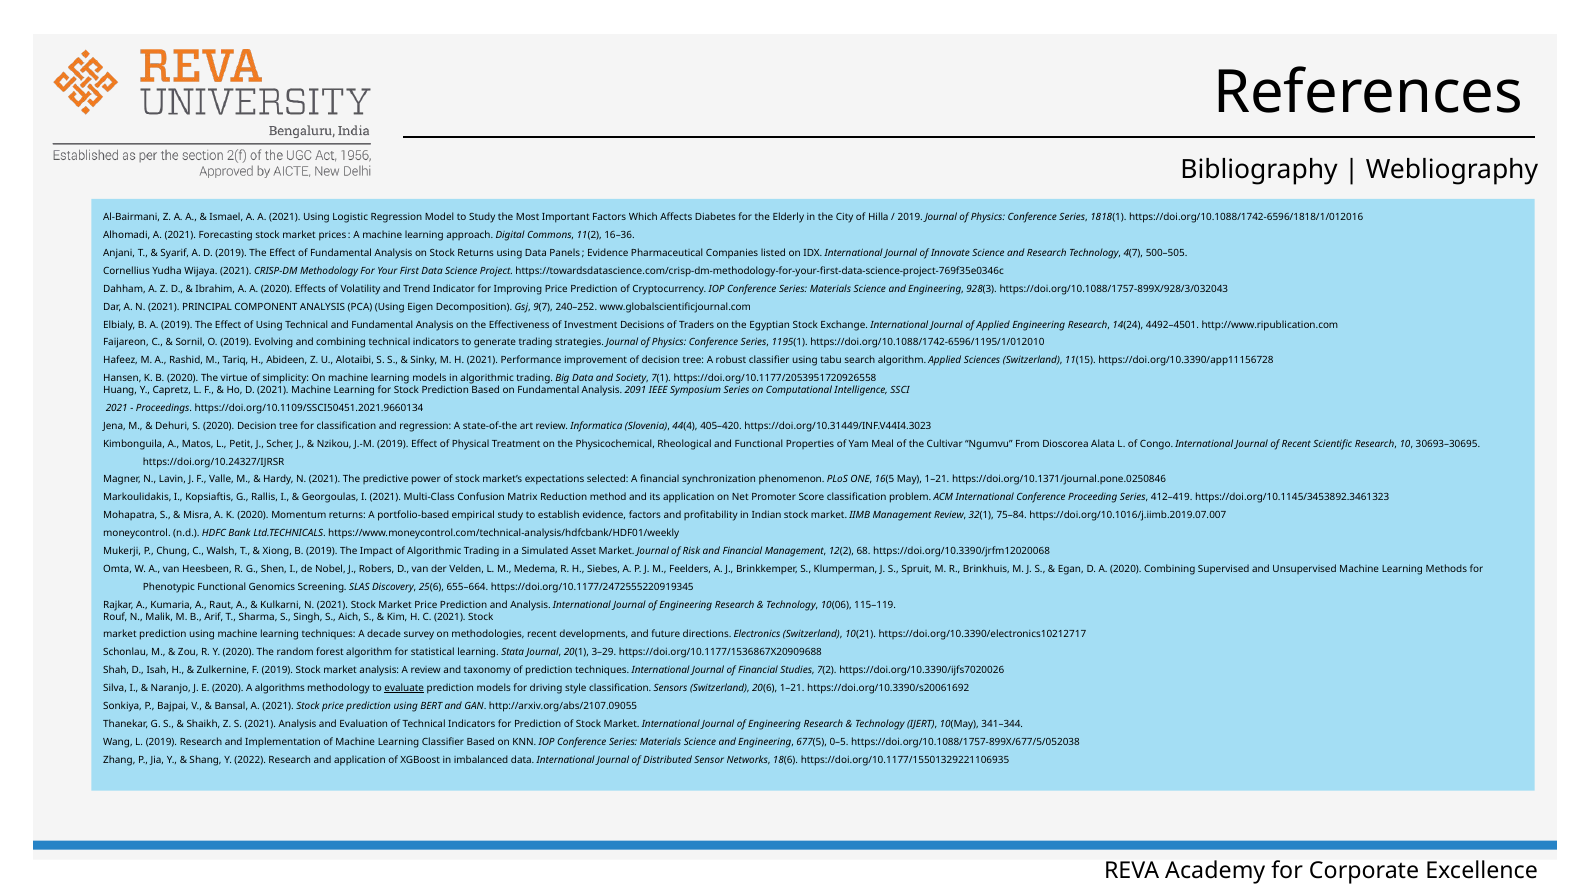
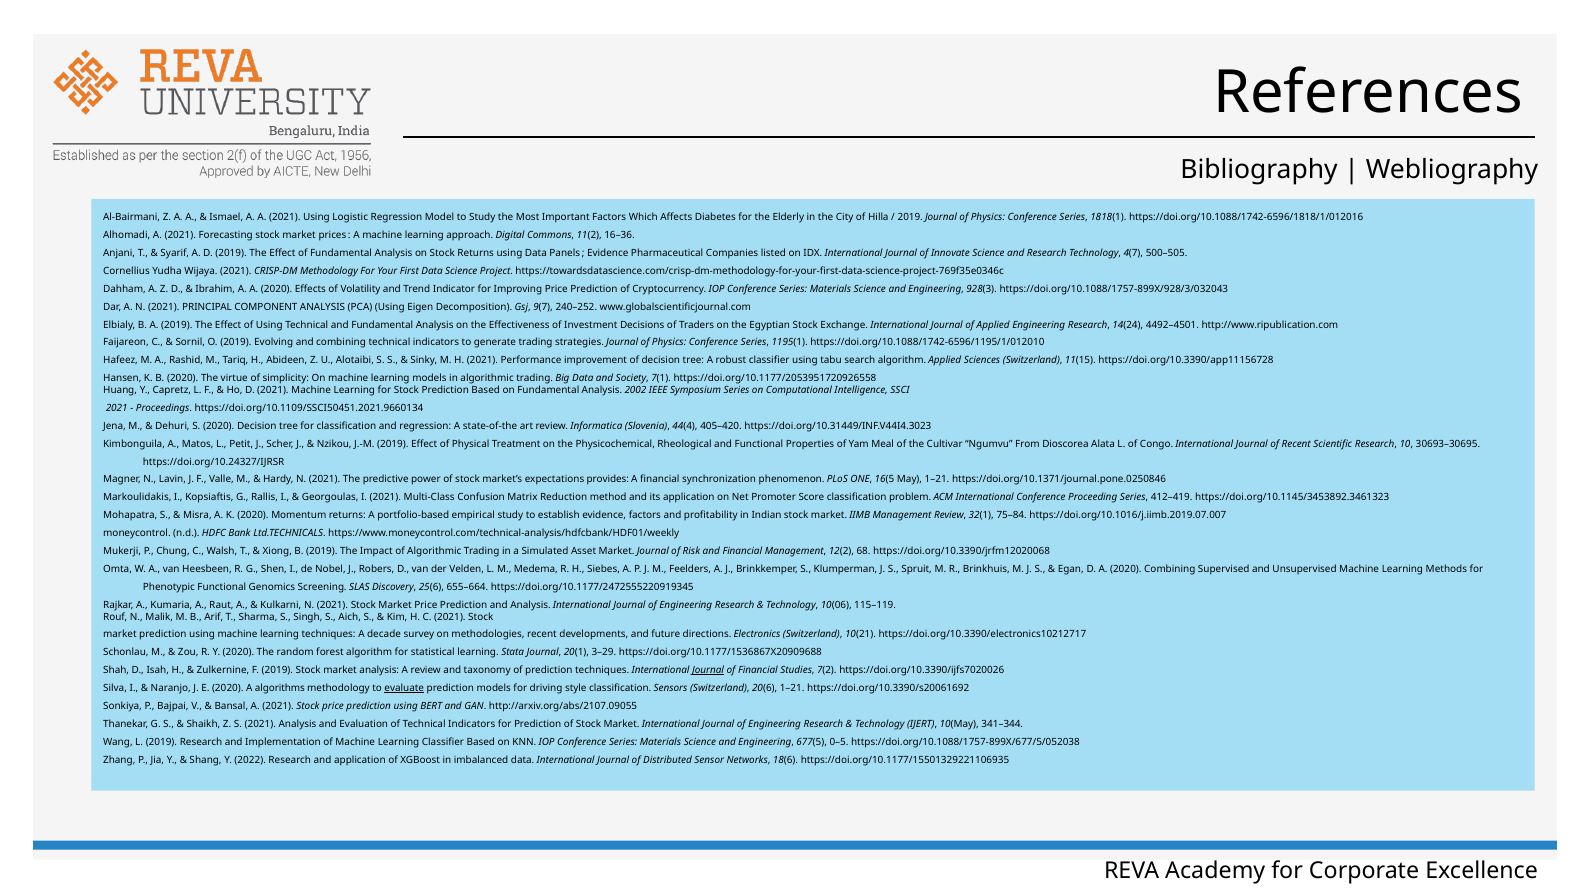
2091: 2091 -> 2002 (635, 390)
selected: selected -> provides (608, 480)
Journal underline: none -> present (708, 671)
